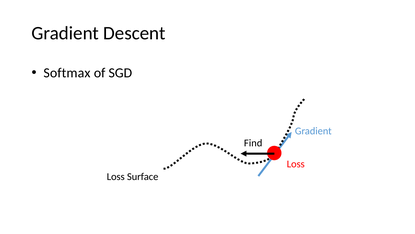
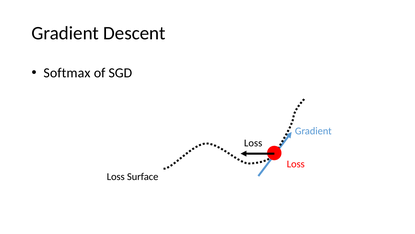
Find: Find -> Loss (253, 143)
